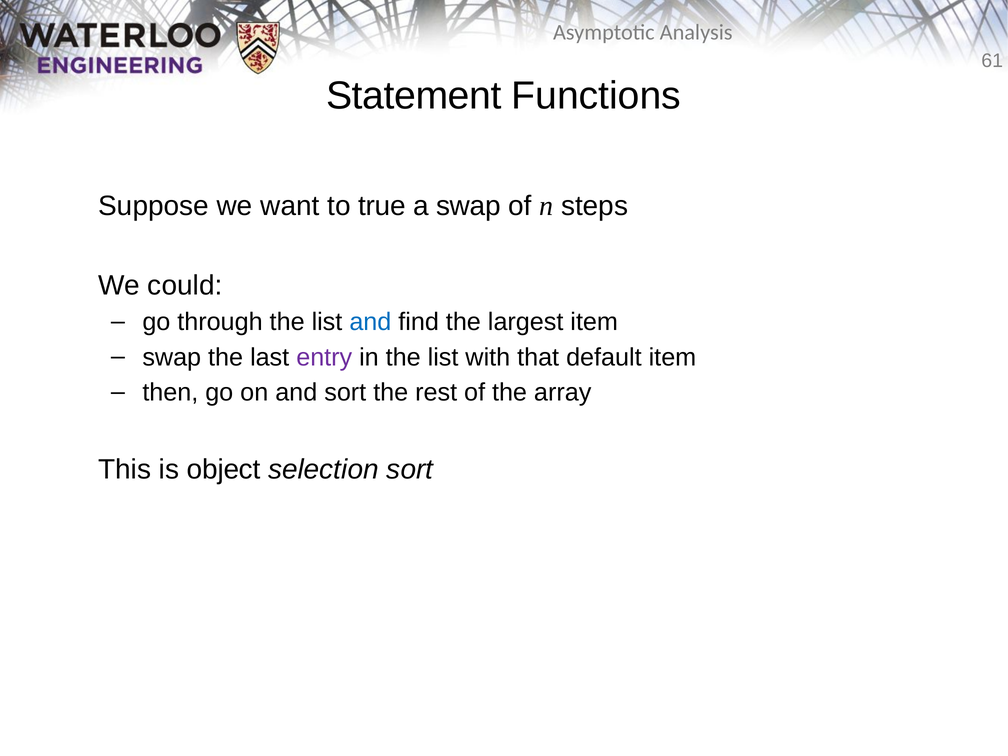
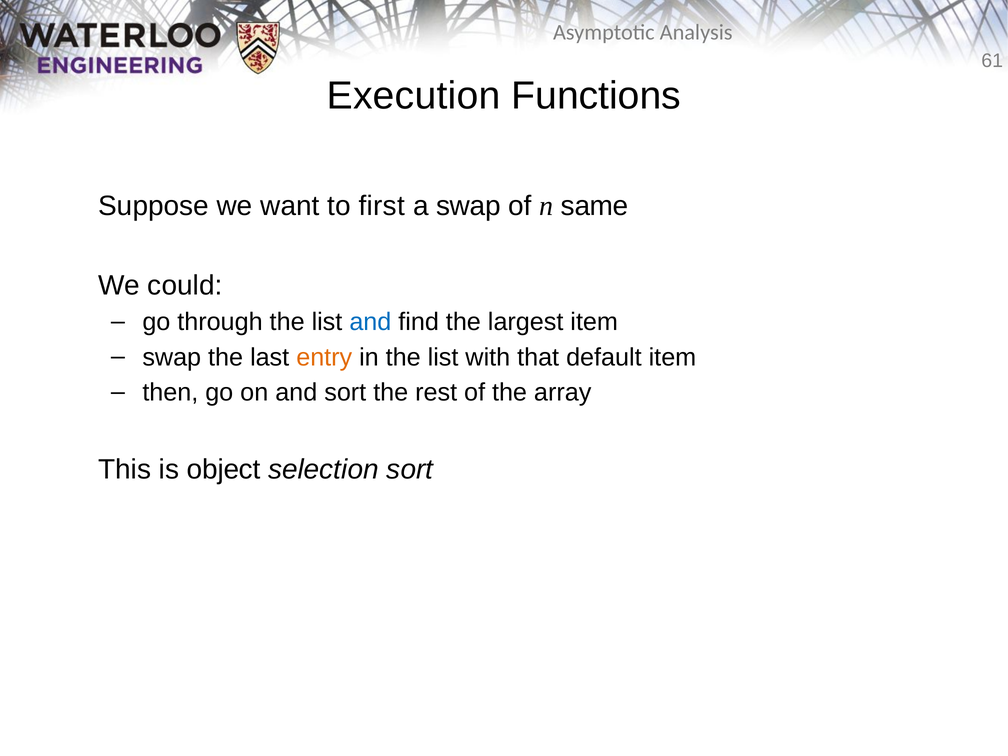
Statement: Statement -> Execution (414, 96)
true: true -> first (382, 206)
steps: steps -> same (595, 206)
entry colour: purple -> orange (324, 357)
